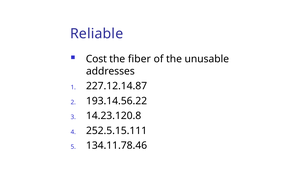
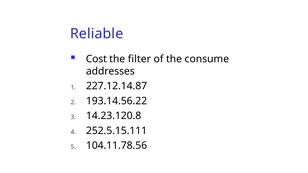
fiber: fiber -> filter (139, 59)
unusable: unusable -> consume (207, 59)
134.11.78.46: 134.11.78.46 -> 104.11.78.56 (117, 146)
